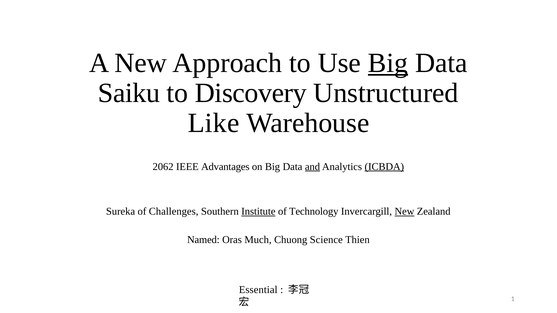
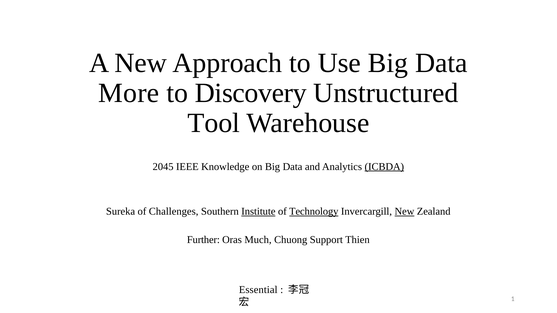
Big underline: present -> none (388, 63)
Saiku: Saiku -> More (129, 93)
Like: Like -> Tool (214, 123)
2062: 2062 -> 2045 (163, 167)
Advantages: Advantages -> Knowledge (225, 167)
and underline: present -> none (312, 167)
Technology underline: none -> present (314, 212)
Named: Named -> Further (203, 240)
Science: Science -> Support (326, 240)
